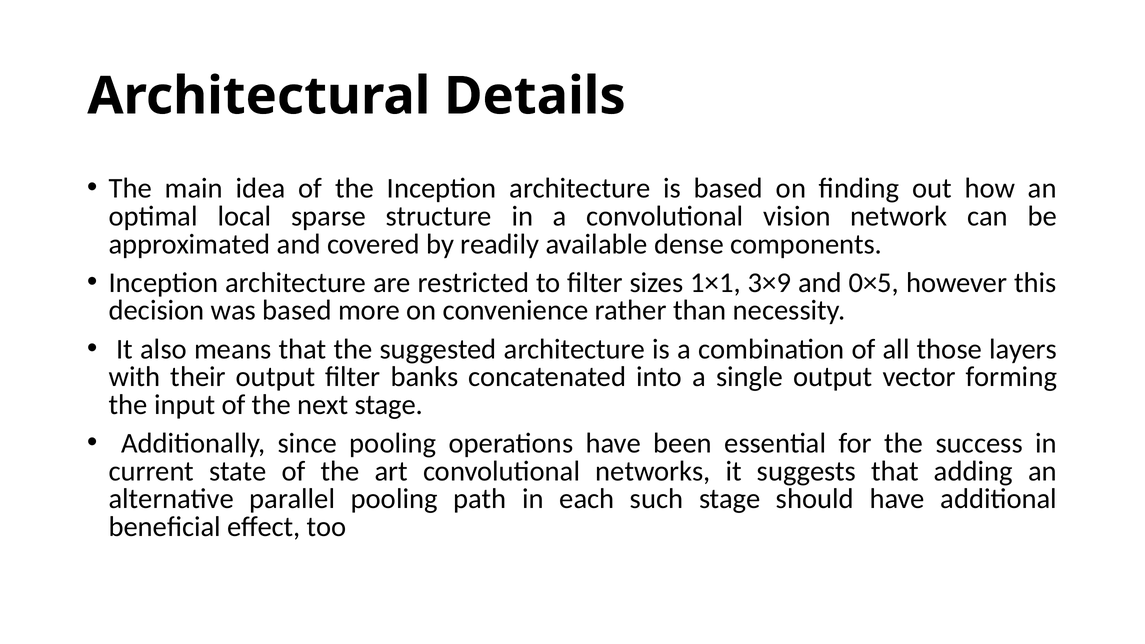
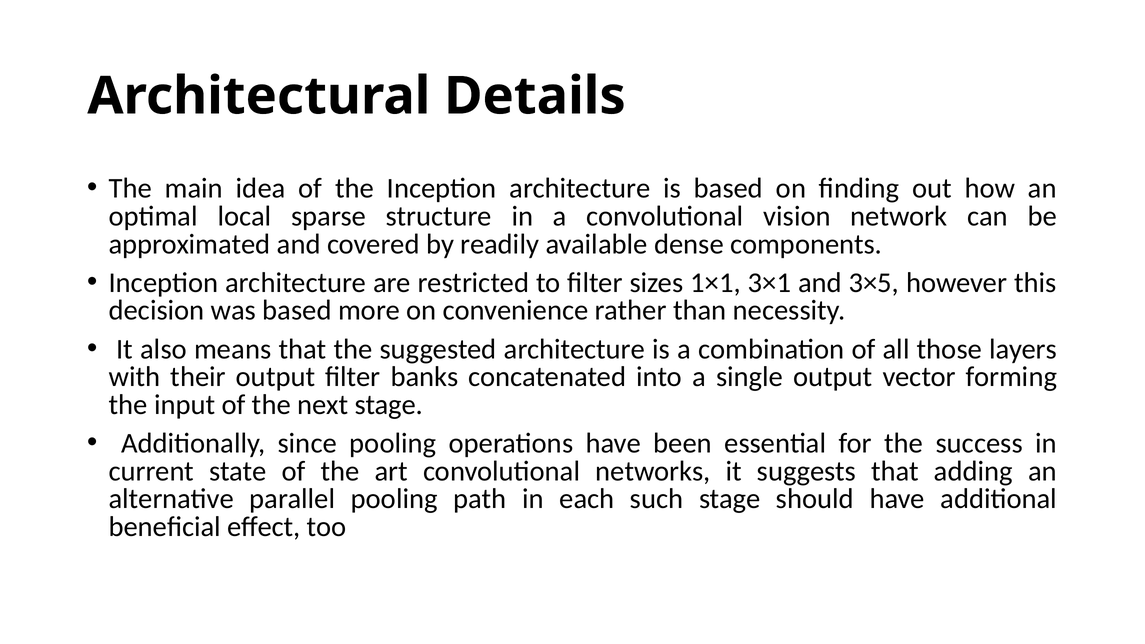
3×9: 3×9 -> 3×1 (769, 283)
0×5: 0×5 -> 3×5 (874, 283)
